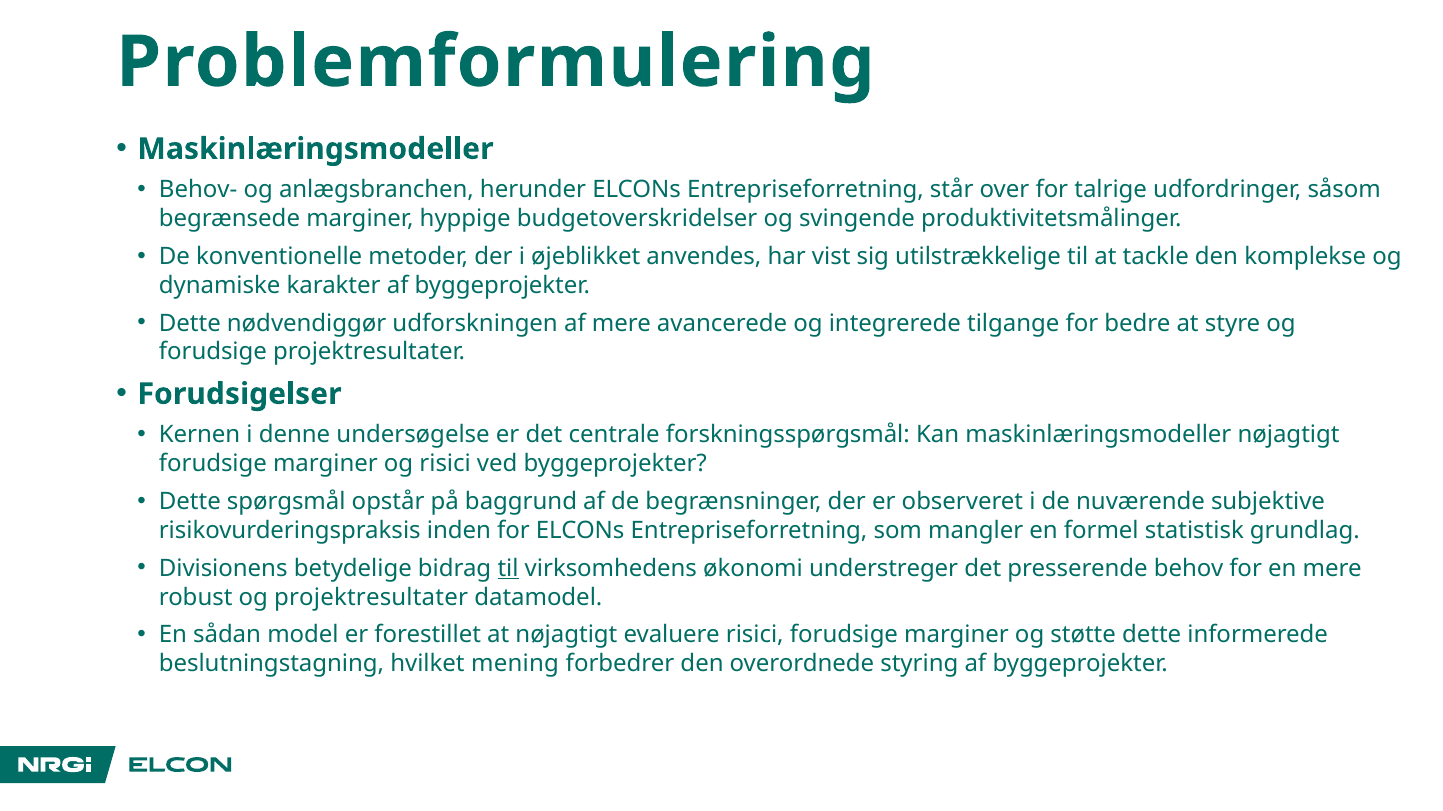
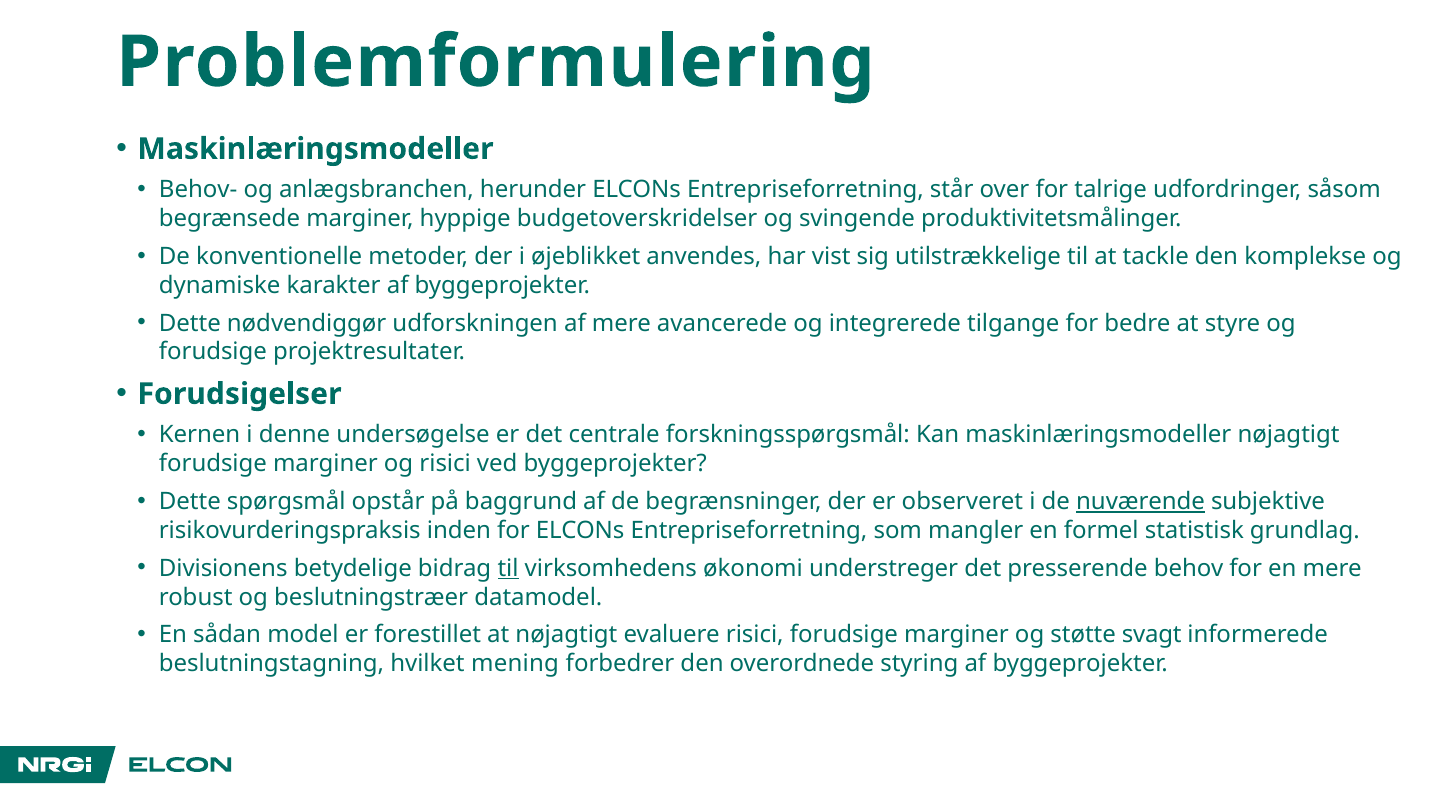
nuværende underline: none -> present (1141, 502)
og projektresultater: projektresultater -> beslutningstræer (371, 598)
støtte dette: dette -> svagt (1152, 636)
